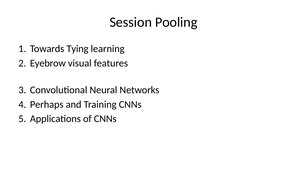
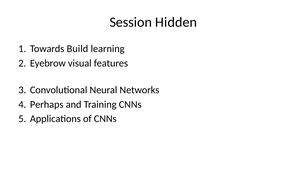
Pooling: Pooling -> Hidden (176, 22)
Tying: Tying -> Build (77, 49)
